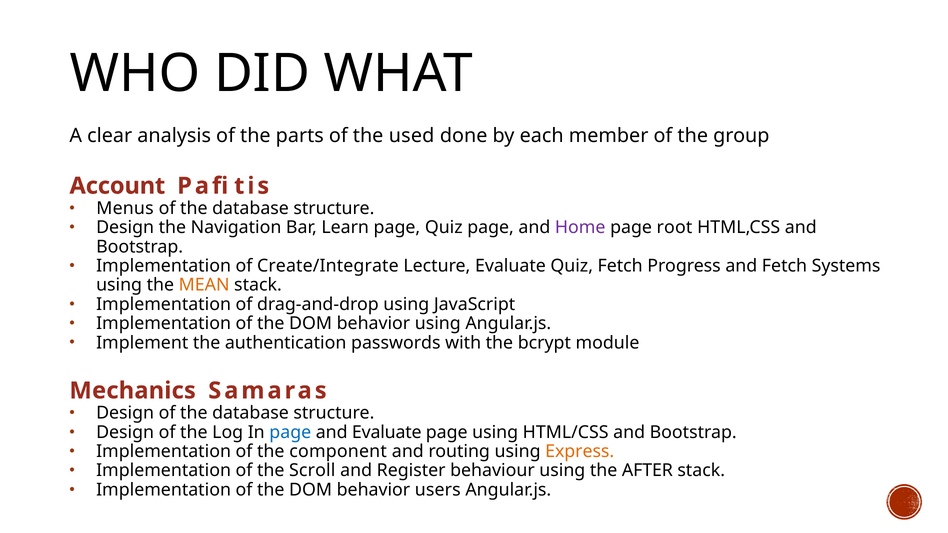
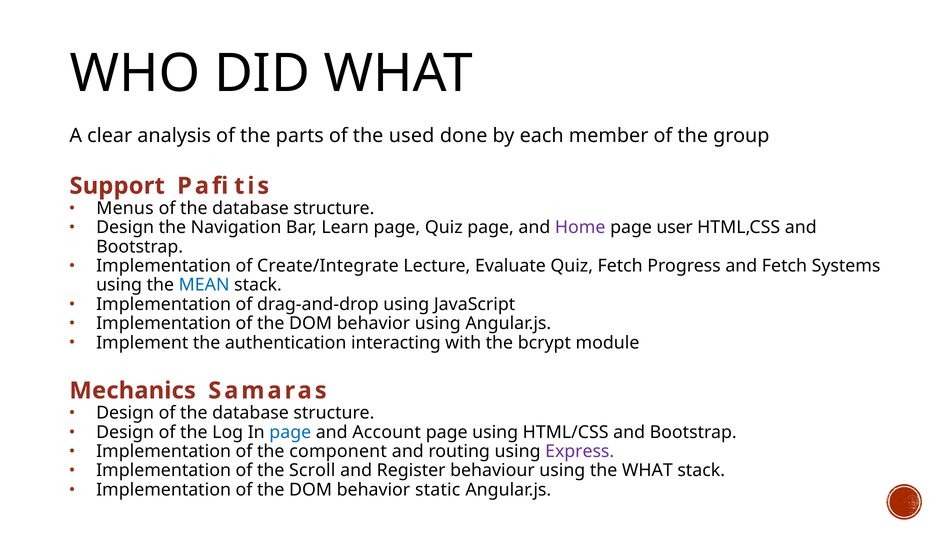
Account: Account -> Support (117, 186)
root: root -> user (675, 228)
MEAN colour: orange -> blue (204, 285)
passwords: passwords -> interacting (396, 343)
and Evaluate: Evaluate -> Account (387, 432)
Express colour: orange -> purple (580, 452)
the AFTER: AFTER -> WHAT (647, 471)
users: users -> static (438, 490)
